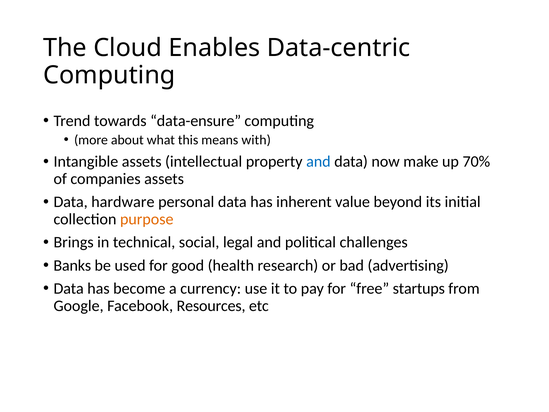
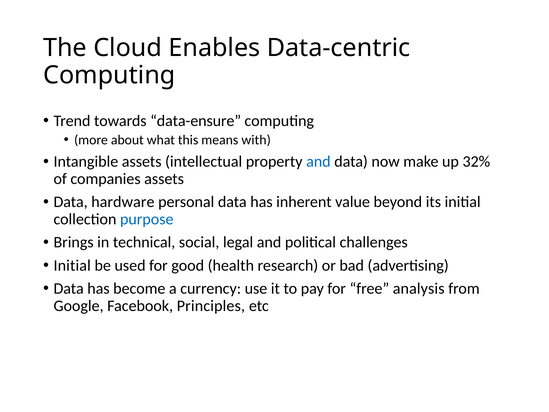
70%: 70% -> 32% (476, 162)
purpose colour: orange -> blue (147, 219)
Banks: Banks -> Initial (72, 265)
startups: startups -> analysis (419, 288)
Resources: Resources -> Principles (211, 306)
